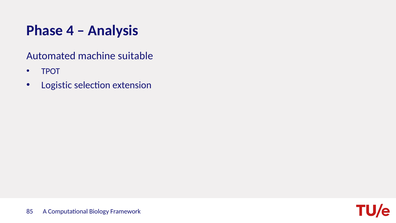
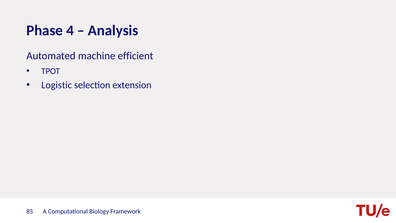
suitable: suitable -> efficient (136, 56)
